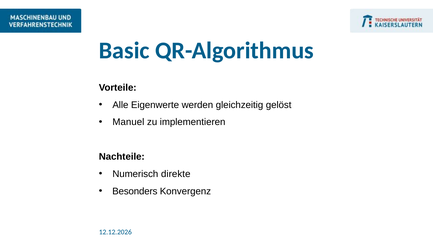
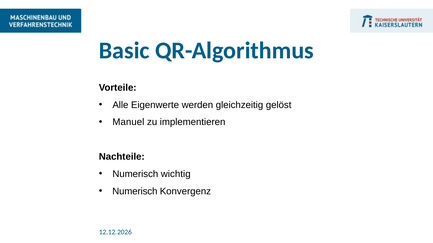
direkte: direkte -> wichtig (176, 174)
Besonders: Besonders -> Numerisch (135, 192)
